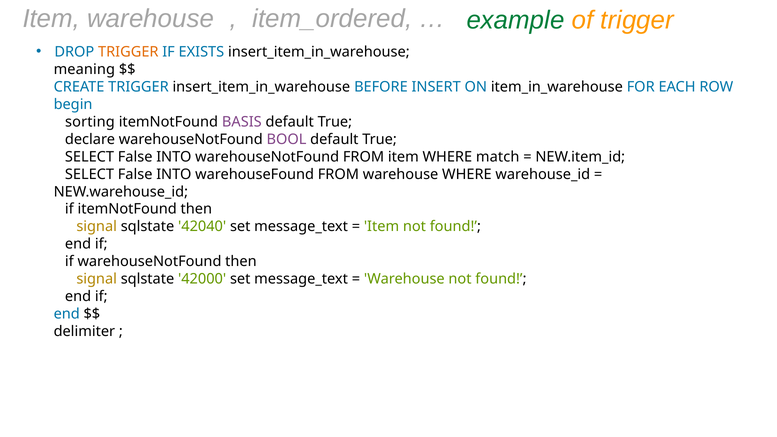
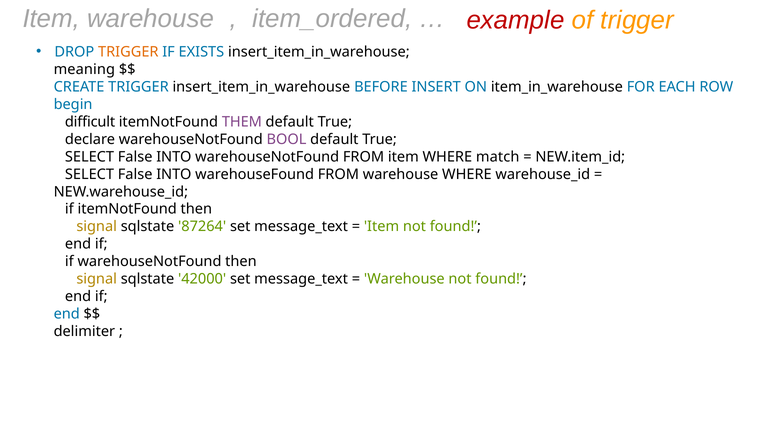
example colour: green -> red (516, 20)
sorting: sorting -> difficult (90, 122)
BASIS: BASIS -> THEM (242, 122)
42040: 42040 -> 87264 (202, 227)
